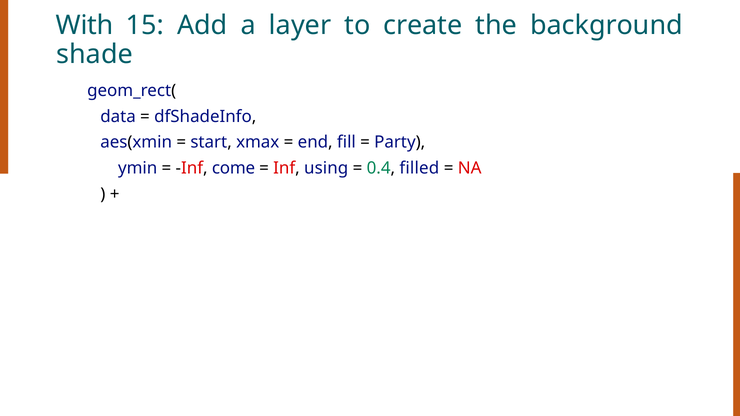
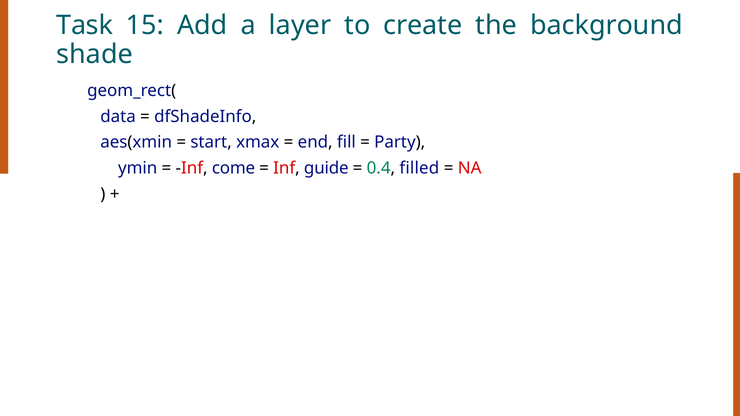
With: With -> Task (85, 25)
using: using -> guide (326, 168)
